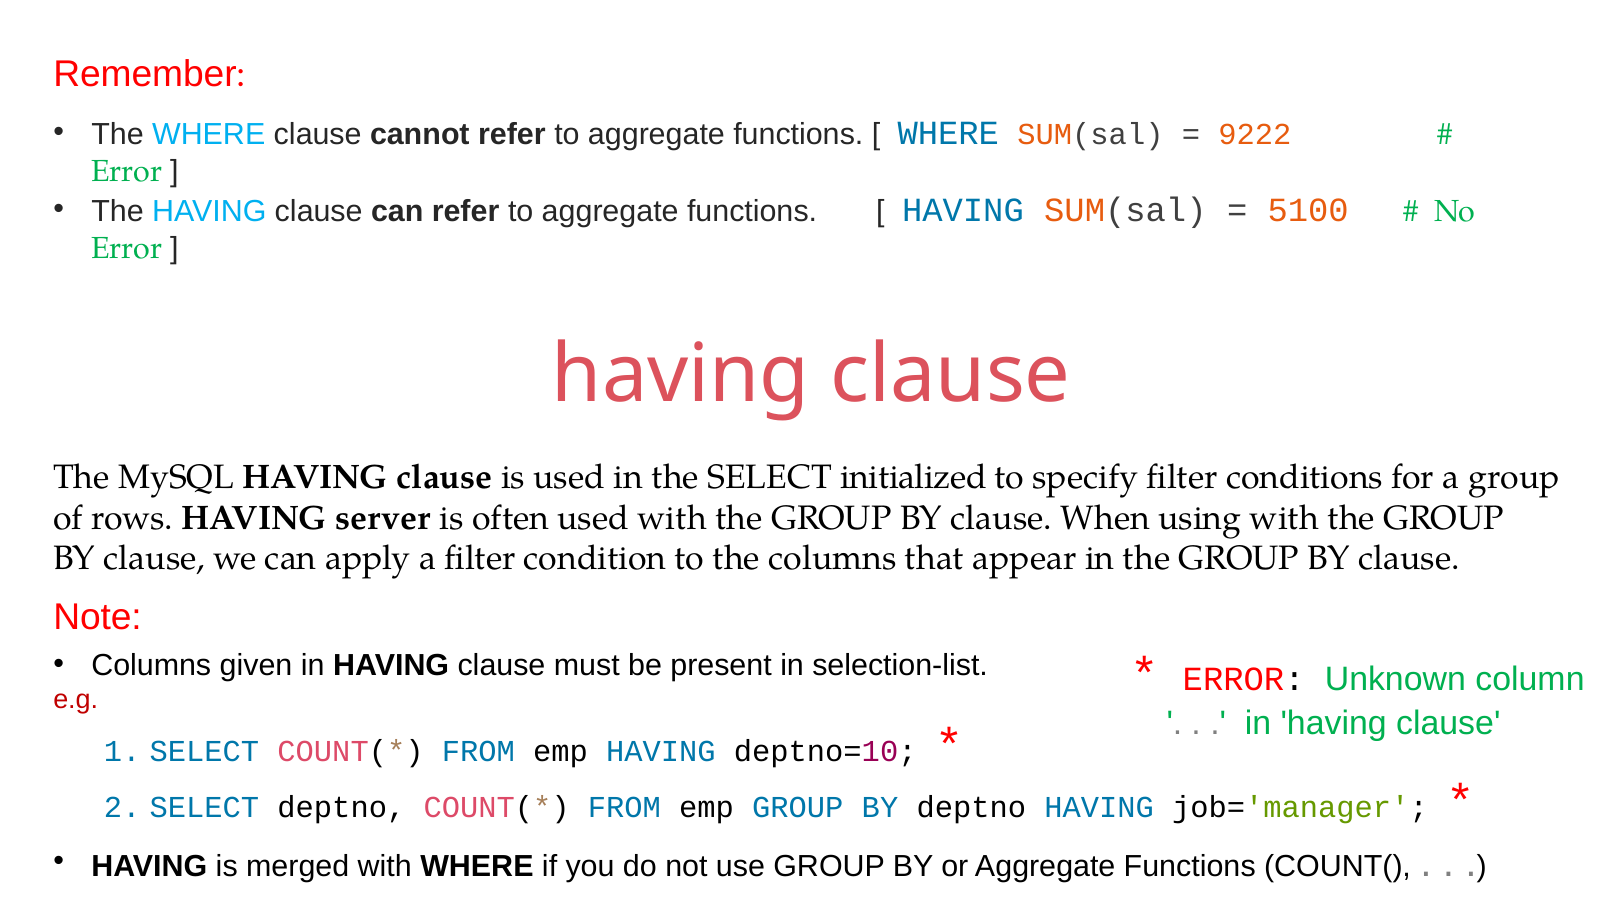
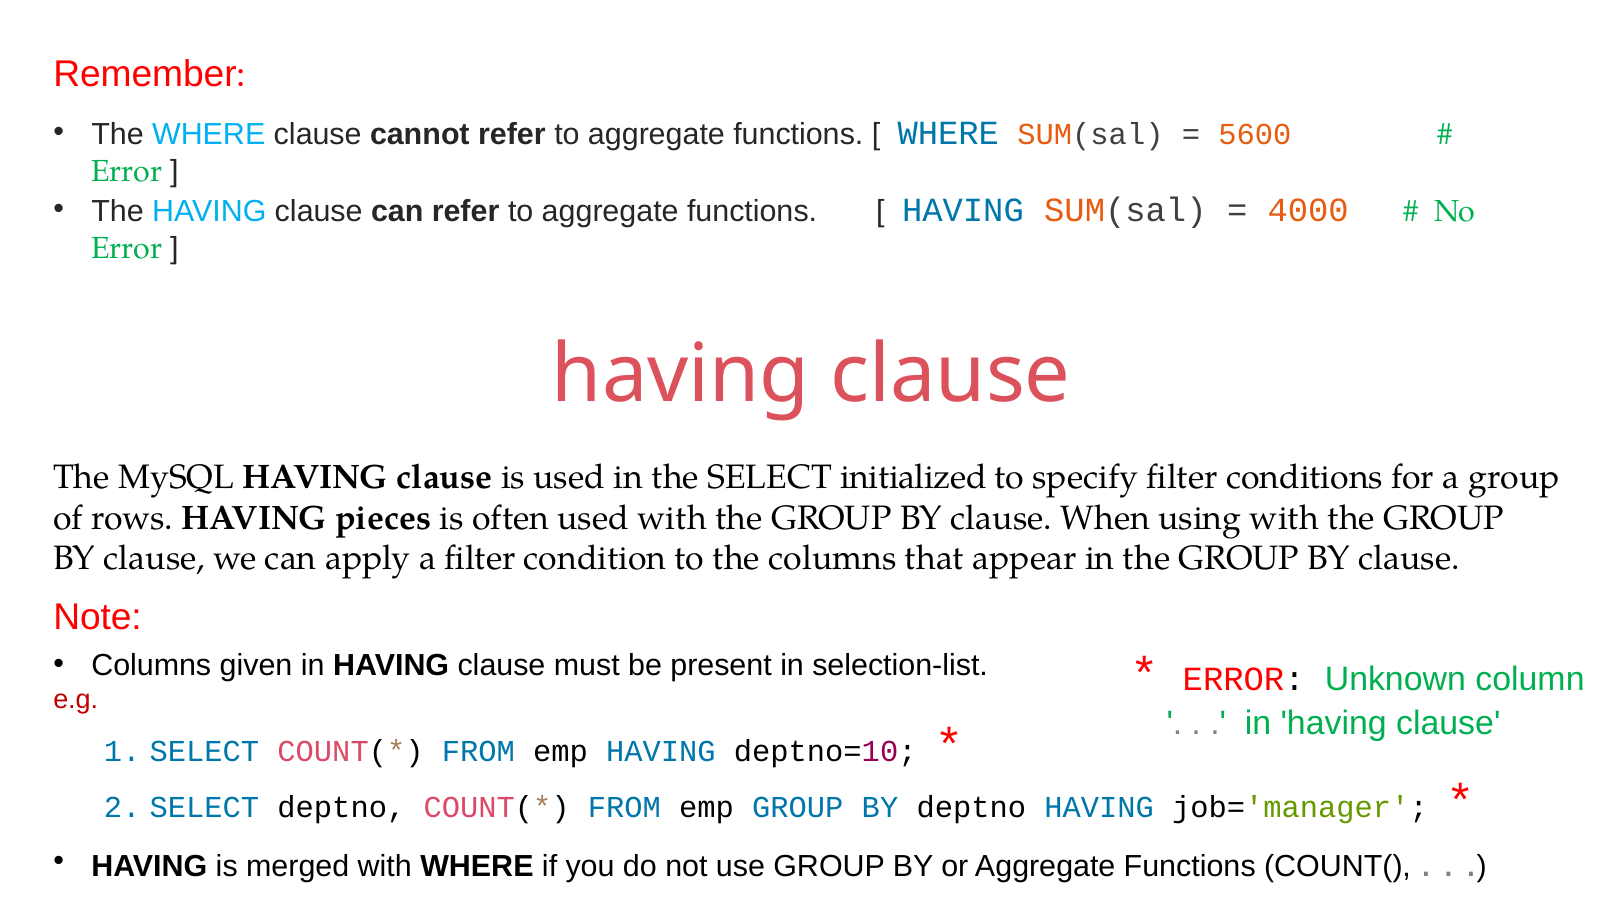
9222: 9222 -> 5600 (1255, 134)
5100: 5100 -> 4000 (1308, 210)
server: server -> pieces (383, 518)
